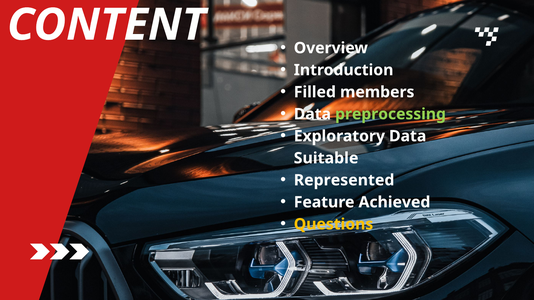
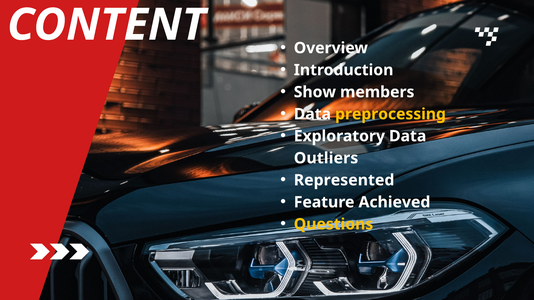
Filled: Filled -> Show (315, 92)
preprocessing colour: light green -> yellow (390, 114)
Suitable: Suitable -> Outliers (326, 158)
